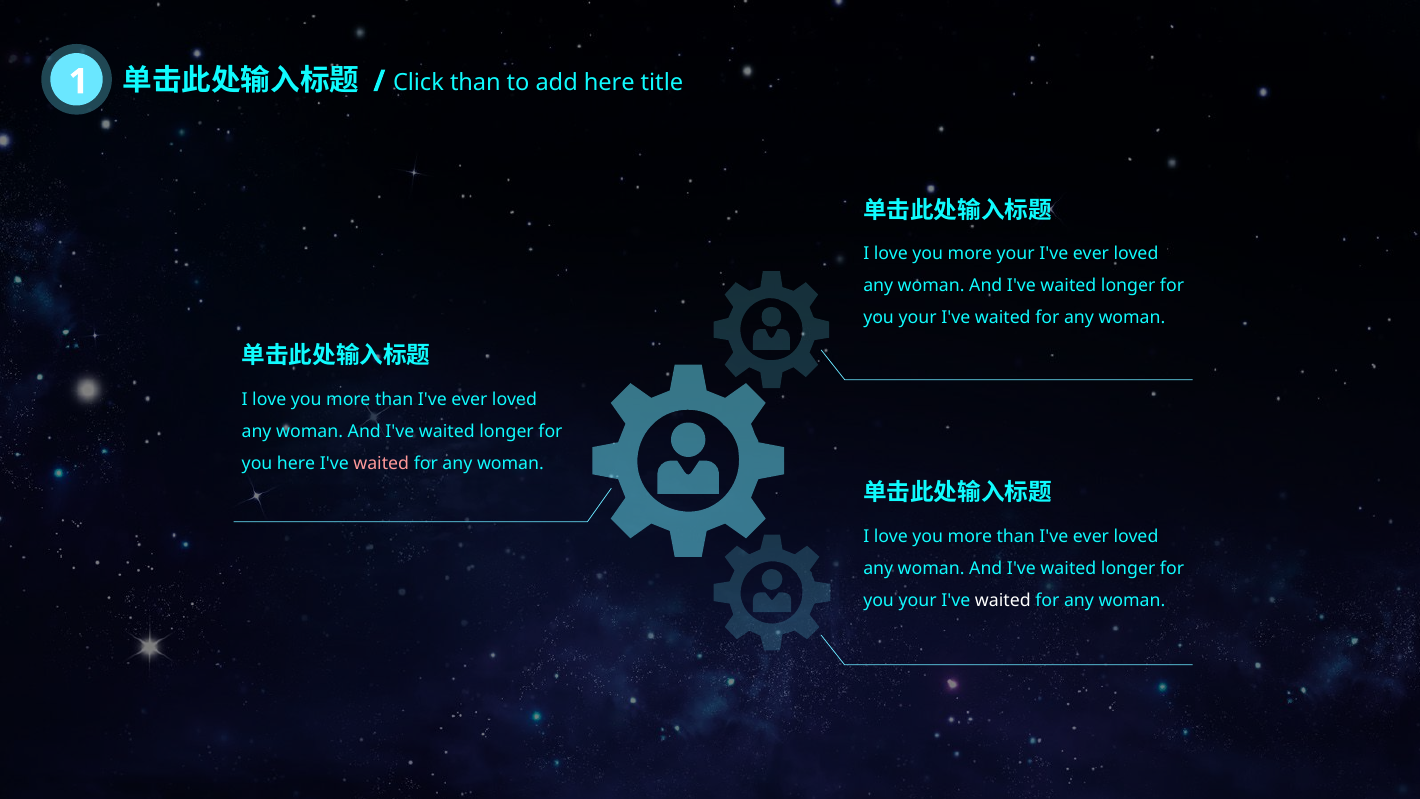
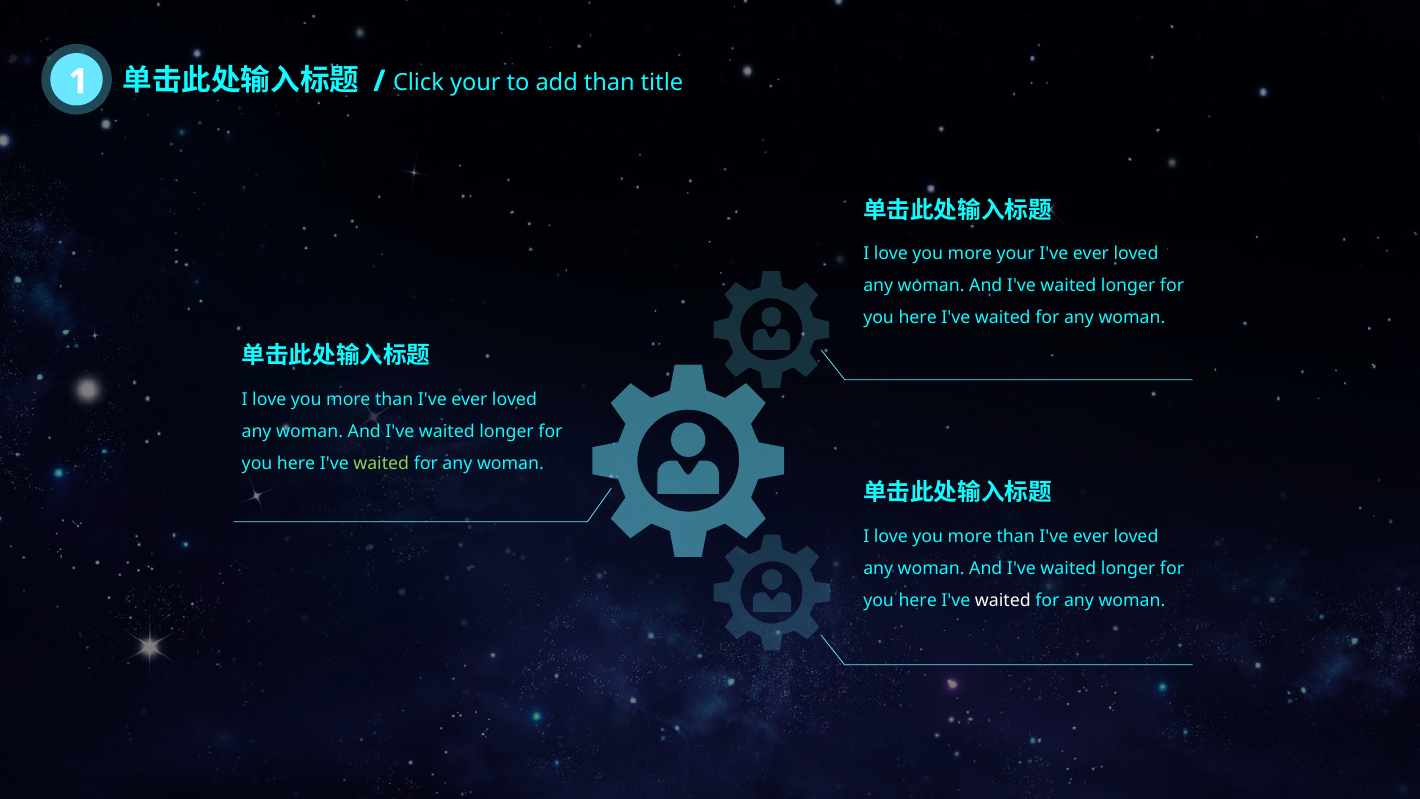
Click than: than -> your (475, 83)
add here: here -> than (609, 83)
your: your -> here (918, 318)
waited colour: pink -> light green (381, 463)
your: your -> here (918, 600)
